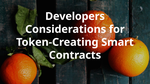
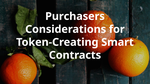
Developers: Developers -> Purchasers (75, 16)
